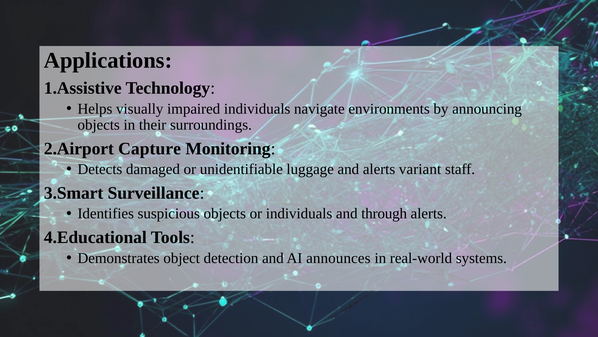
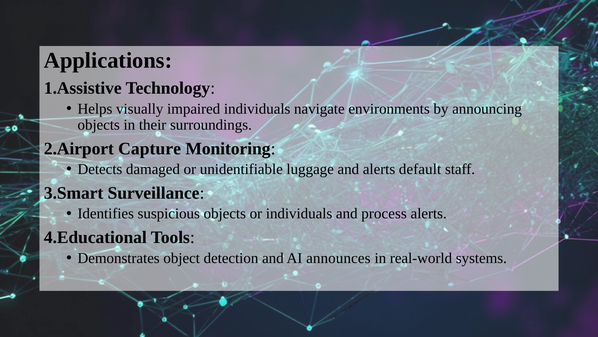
variant: variant -> default (420, 169)
through: through -> process (384, 213)
